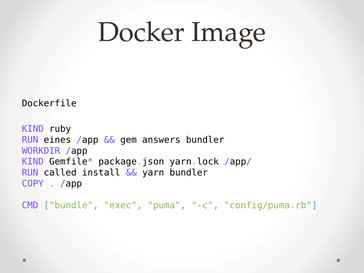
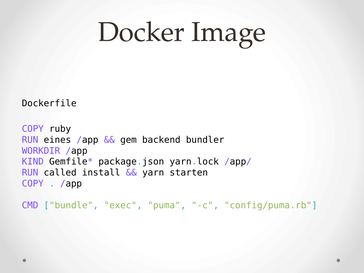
KIND: KIND -> COPY (33, 129)
answers: answers -> backend (161, 140)
yarn bundler: bundler -> starten (189, 173)
